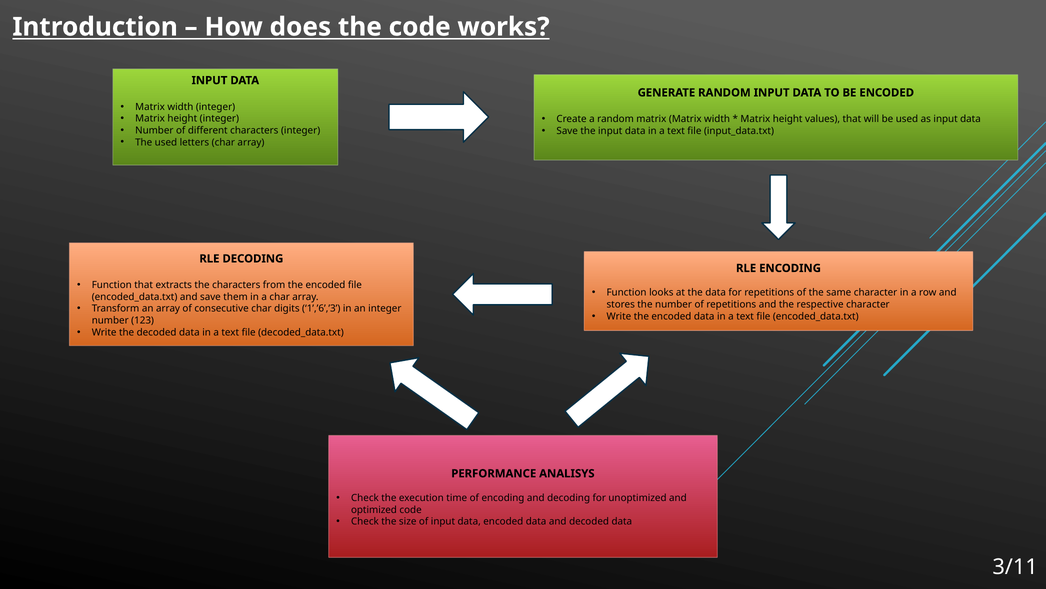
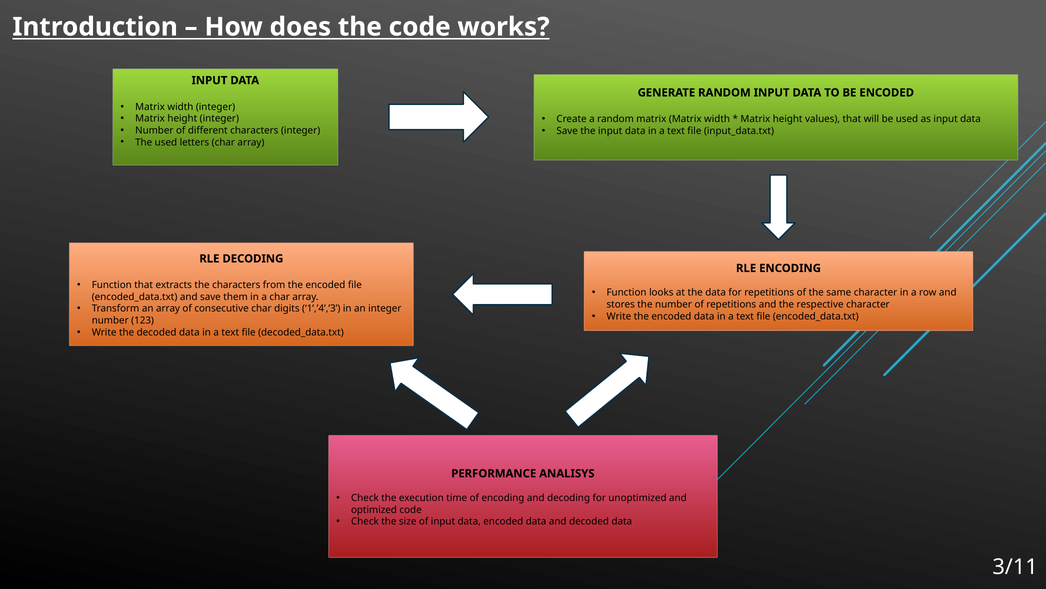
1’,’6’,’3: 1’,’6’,’3 -> 1’,’4’,’3 (321, 308)
